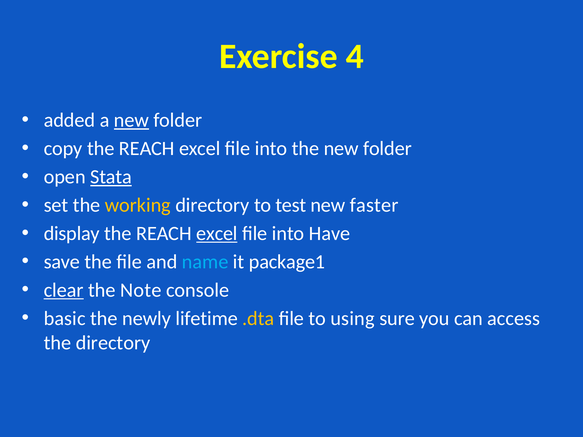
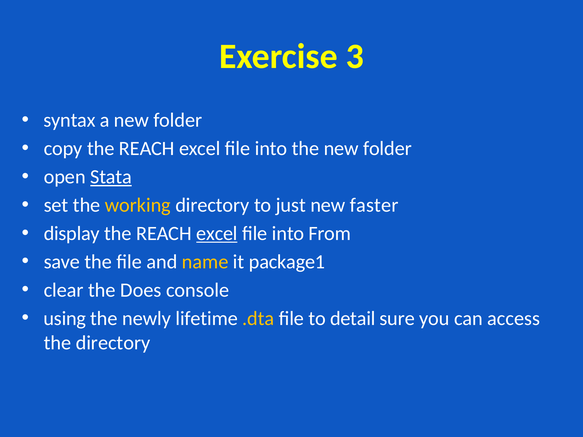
4: 4 -> 3 (355, 56)
added: added -> syntax (70, 120)
new underline: present -> none (132, 120)
test: test -> just (291, 205)
Have: Have -> From (330, 234)
name colour: light blue -> yellow (205, 262)
clear underline: present -> none (64, 290)
Note: Note -> Does (141, 290)
basic: basic -> using (65, 319)
using: using -> detail (353, 319)
